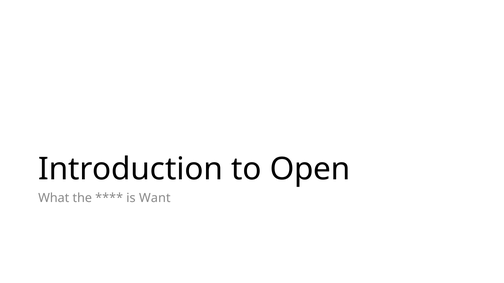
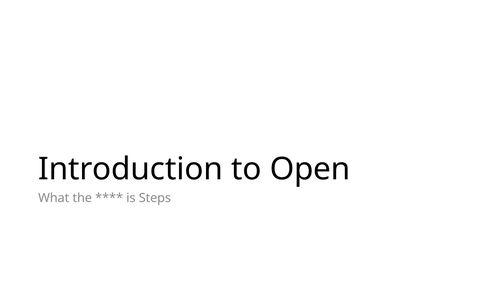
Want: Want -> Steps (155, 198)
